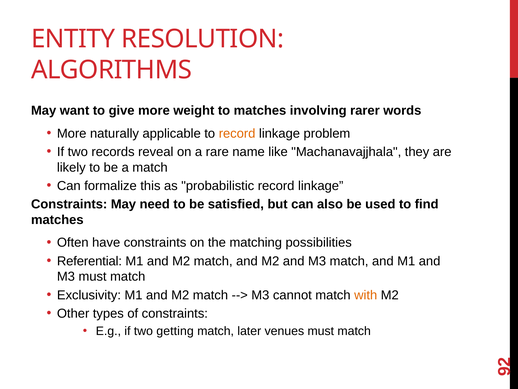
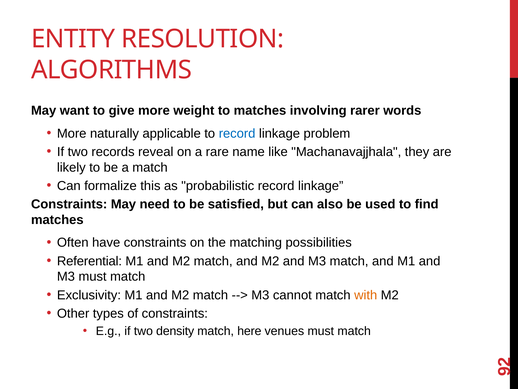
record colour: orange -> blue (237, 133)
getting: getting -> density (175, 331)
later: later -> here (249, 331)
